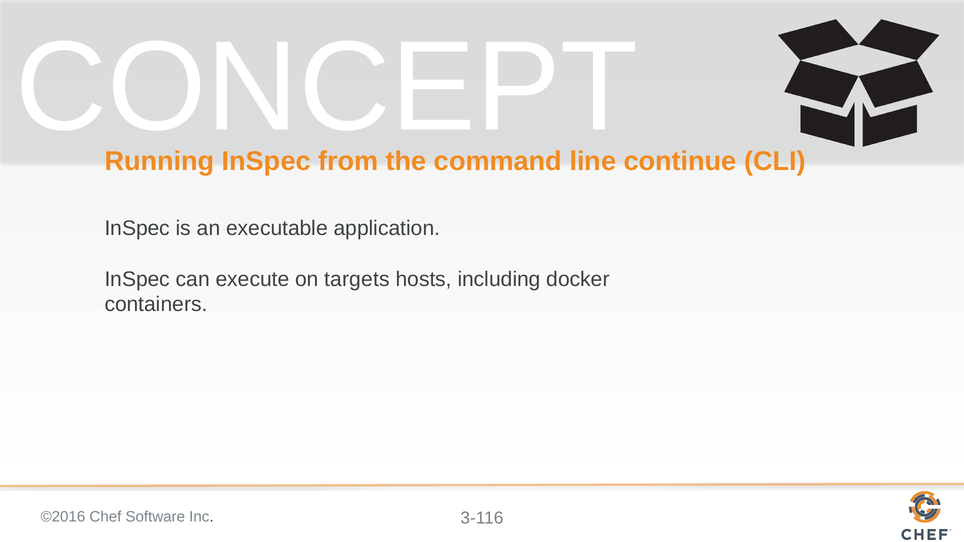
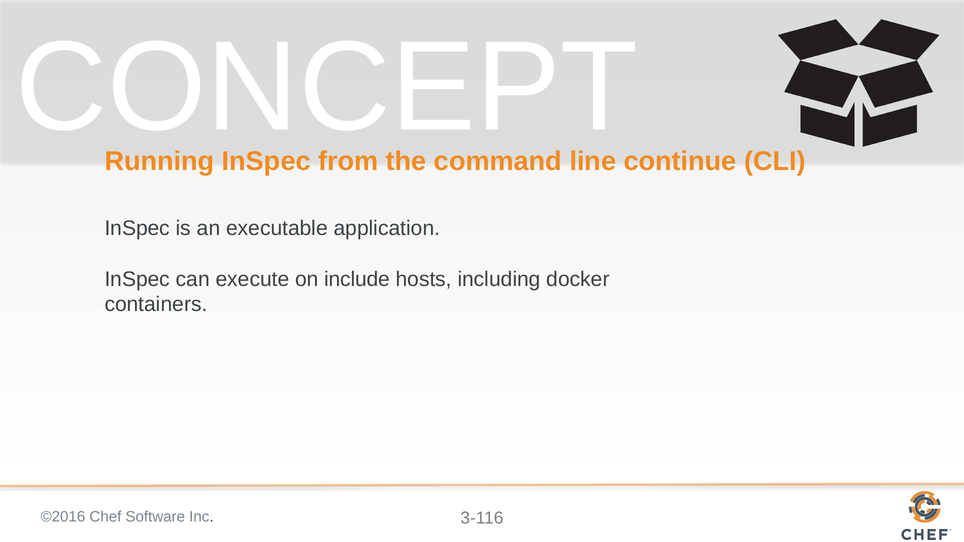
targets: targets -> include (357, 279)
